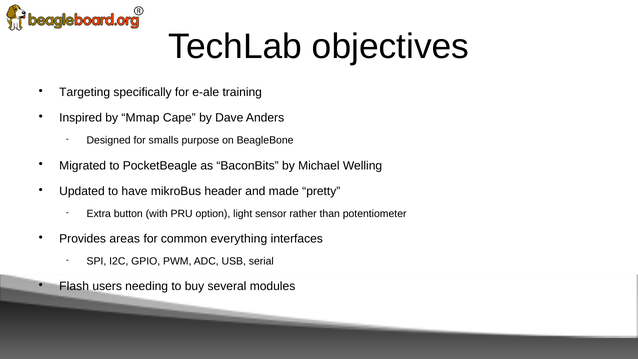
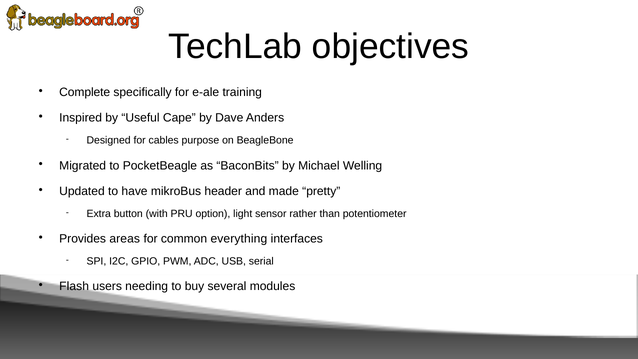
Targeting: Targeting -> Complete (85, 92)
Mmap: Mmap -> Useful (141, 118)
smalls: smalls -> cables (164, 140)
